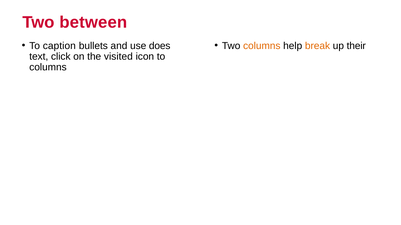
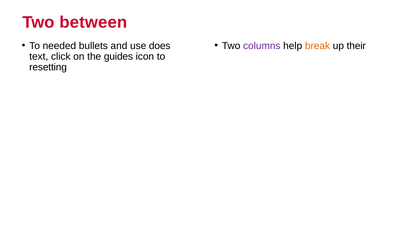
caption: caption -> needed (59, 46)
columns colour: orange -> purple (262, 46)
visited: visited -> guides (118, 57)
columns: columns -> resetting (48, 67)
